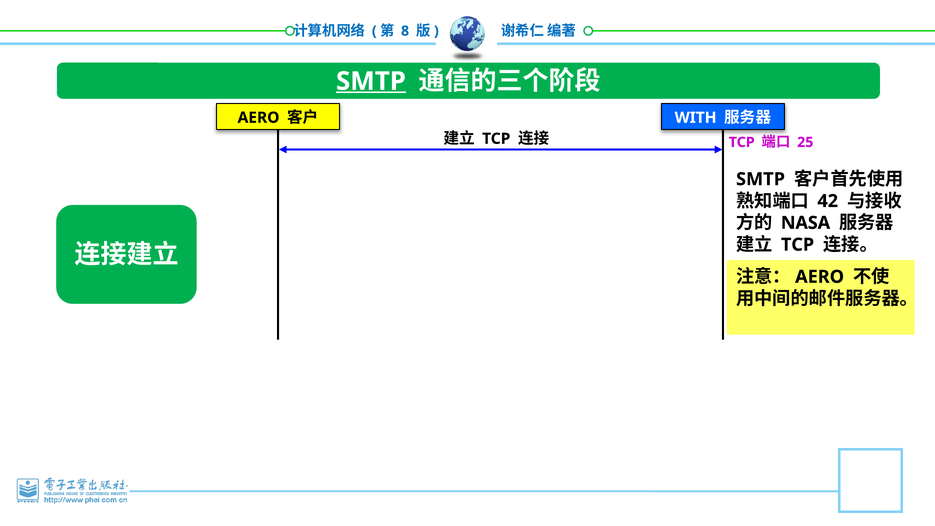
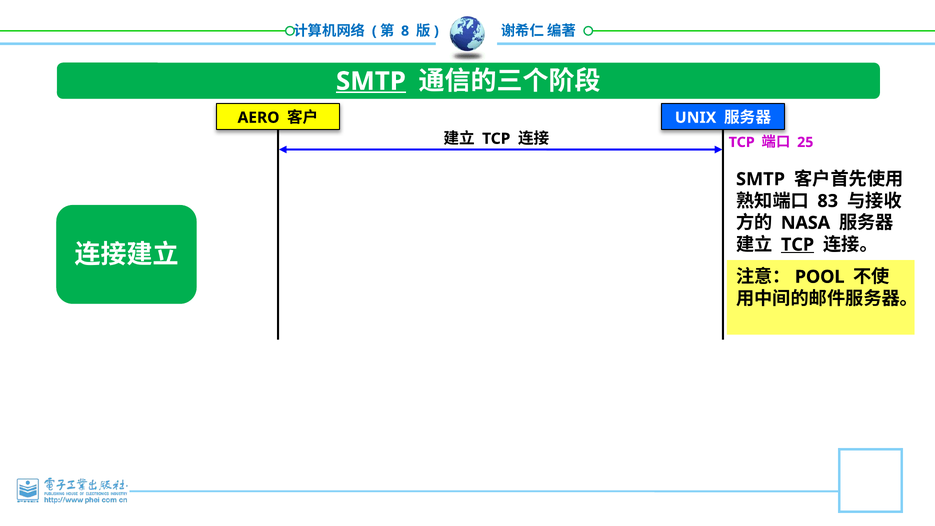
WITH: WITH -> UNIX (696, 118)
42: 42 -> 83 (828, 201)
TCP underline: none -> present (798, 245)
AERO: AERO -> POOL (820, 277)
